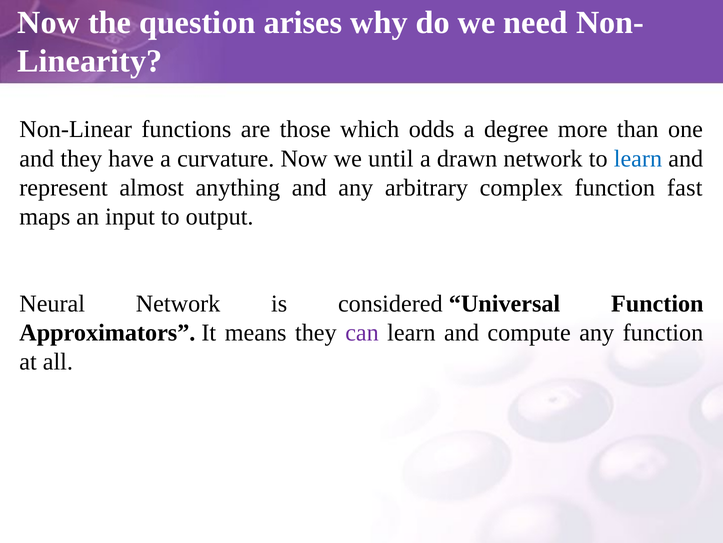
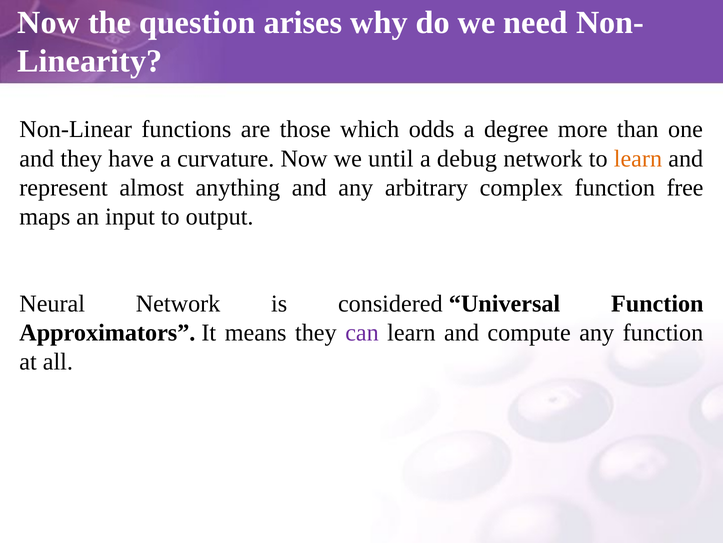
drawn: drawn -> debug (467, 158)
learn colour: blue -> orange (638, 158)
fast: fast -> free (685, 187)
